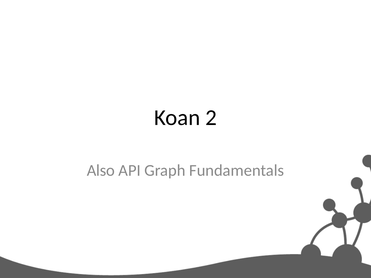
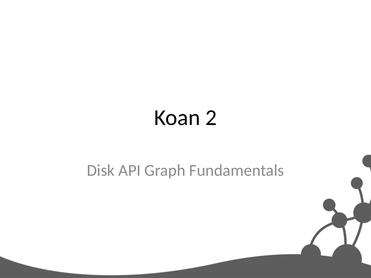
Also: Also -> Disk (101, 171)
